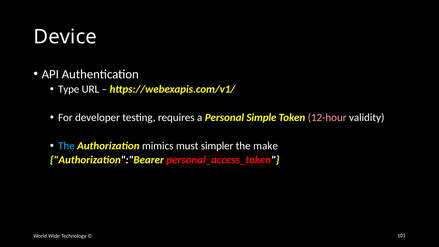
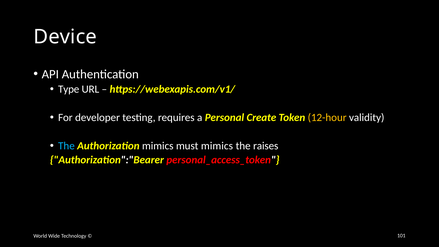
Simple: Simple -> Create (261, 118)
12-hour colour: pink -> yellow (327, 118)
must simpler: simpler -> mimics (217, 146)
make: make -> raises (266, 146)
